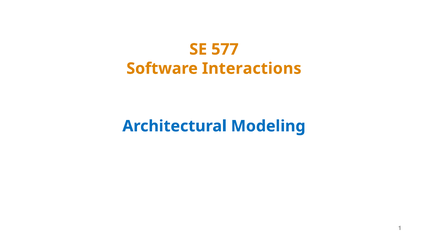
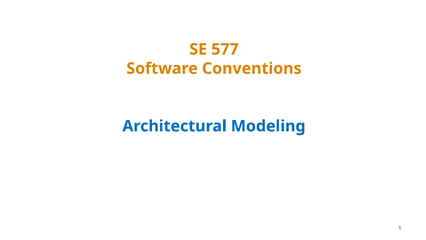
Interactions: Interactions -> Conventions (252, 68)
